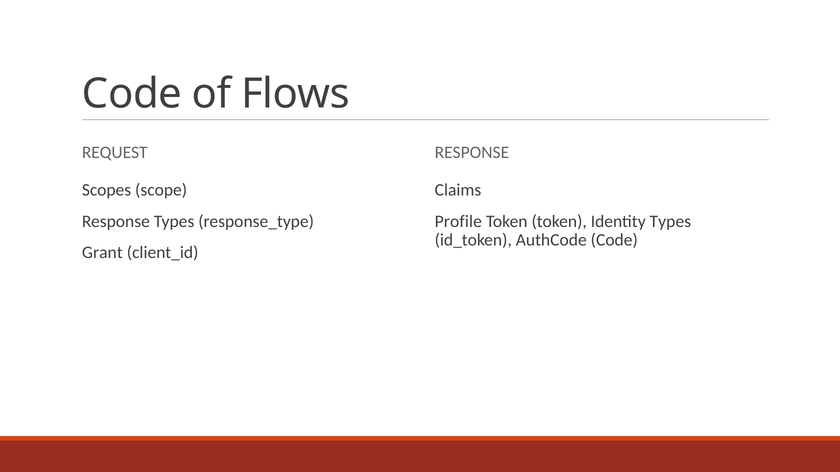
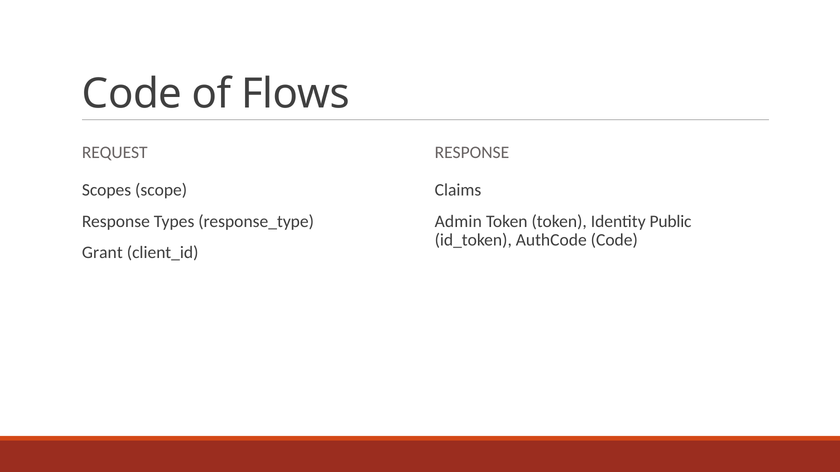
Profile: Profile -> Admin (458, 222)
Identity Types: Types -> Public (671, 222)
